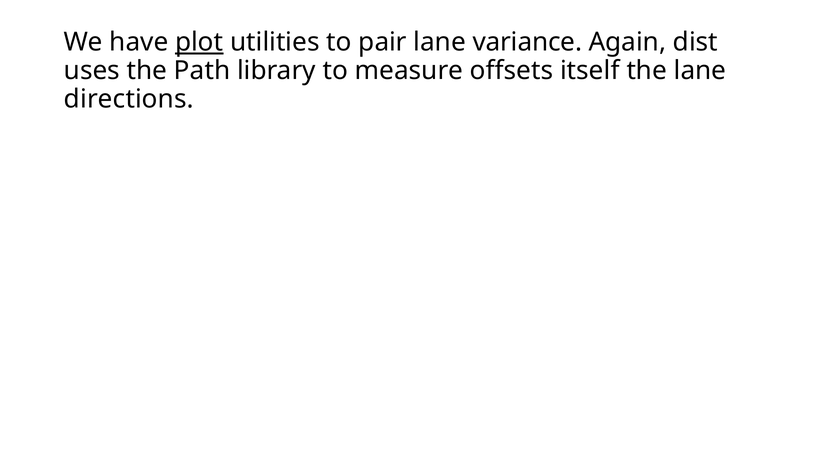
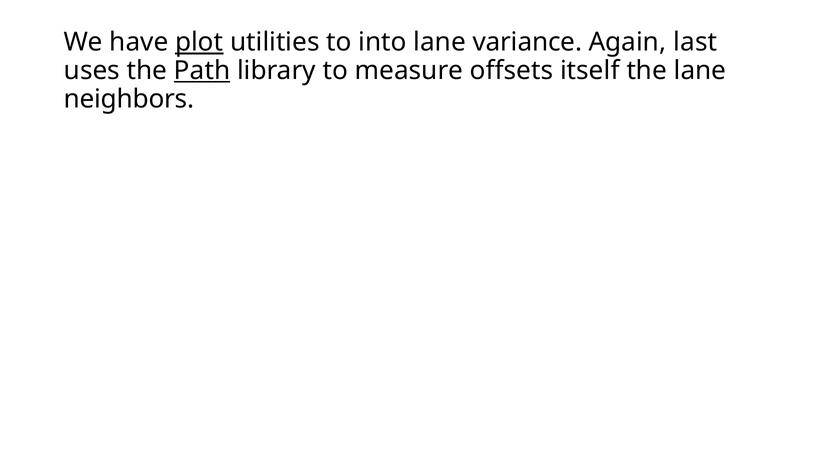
pair: pair -> into (383, 42)
dist: dist -> last (695, 42)
Path underline: none -> present (202, 71)
directions: directions -> neighbors (129, 99)
